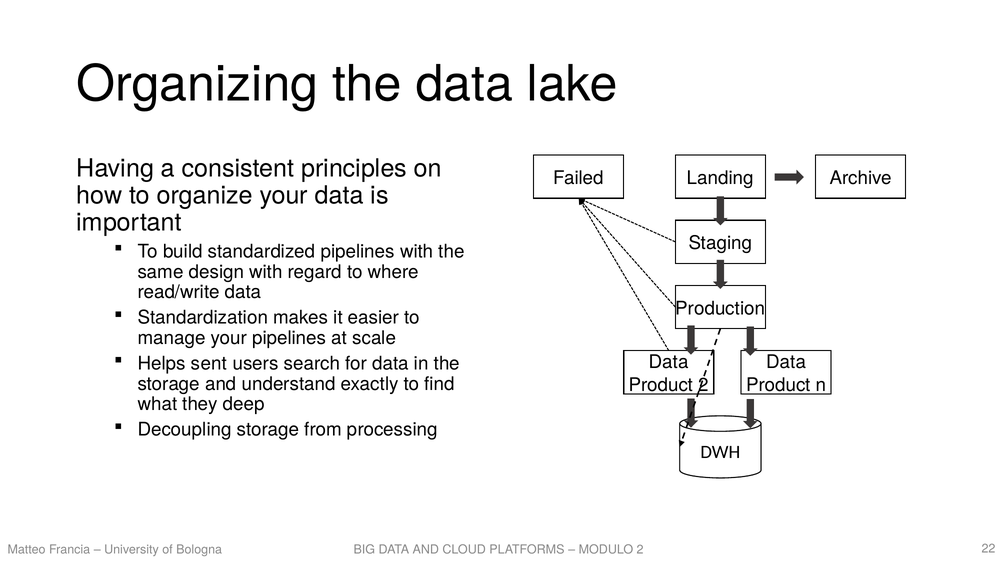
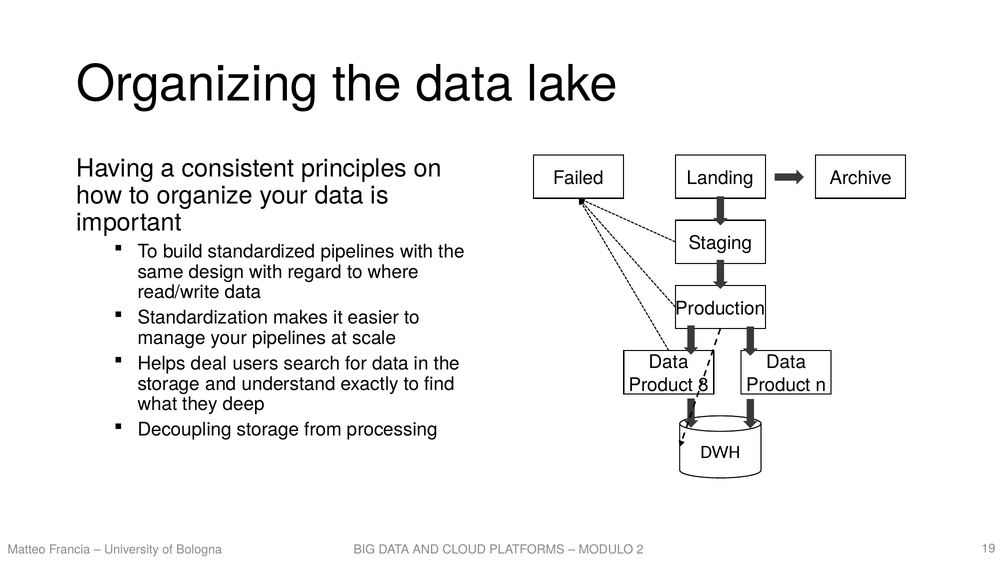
sent: sent -> deal (209, 364)
Product 2: 2 -> 8 (704, 385)
22: 22 -> 19 (989, 549)
